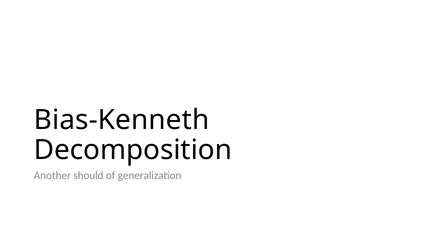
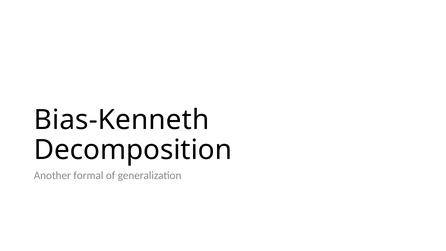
should: should -> formal (88, 176)
